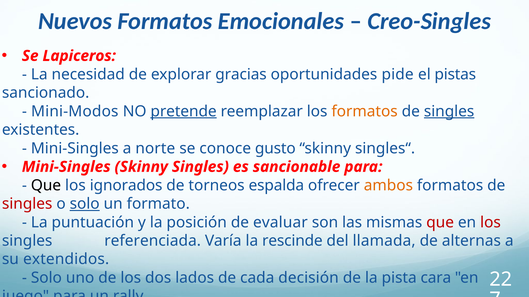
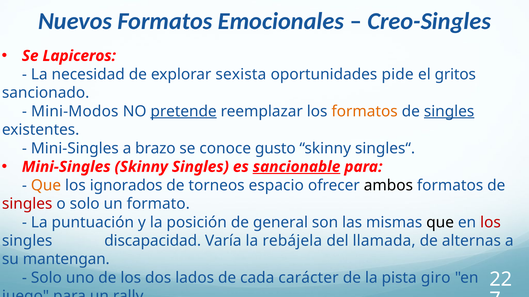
gracias: gracias -> sexista (241, 74)
pistas: pistas -> gritos (455, 74)
norte: norte -> brazo (155, 149)
sancionable underline: none -> present (297, 167)
Que colour: black -> orange (46, 186)
espalda: espalda -> espacio (276, 186)
ambos colour: orange -> black (388, 186)
solo underline: present -> none (85, 204)
evaluar: evaluar -> general (280, 223)
que colour: red -> black (440, 223)
referenciada: referenciada -> discapacidad (153, 241)
rescinde: rescinde -> rebájela (292, 241)
extendidos: extendidos -> mantengan (66, 260)
decisión: decisión -> carácter (309, 278)
cara: cara -> giro (436, 278)
